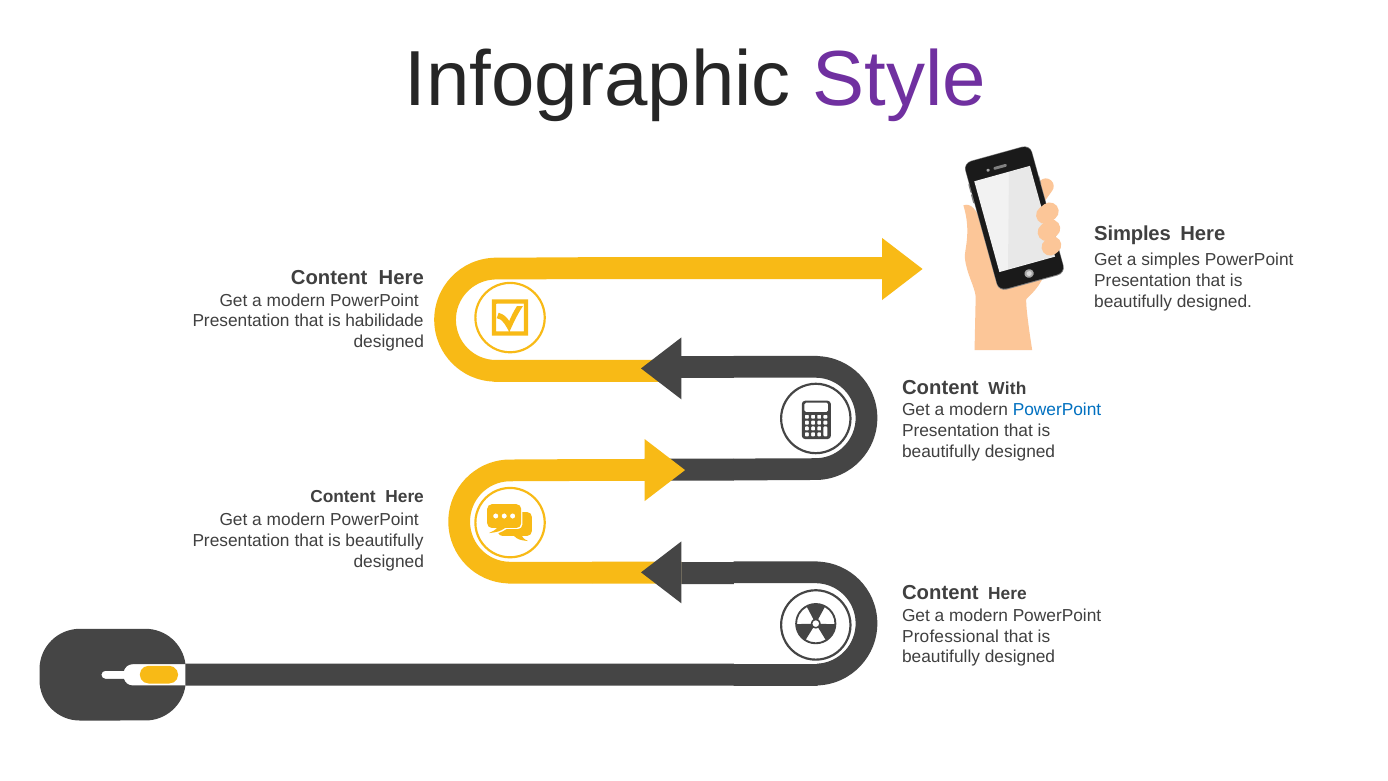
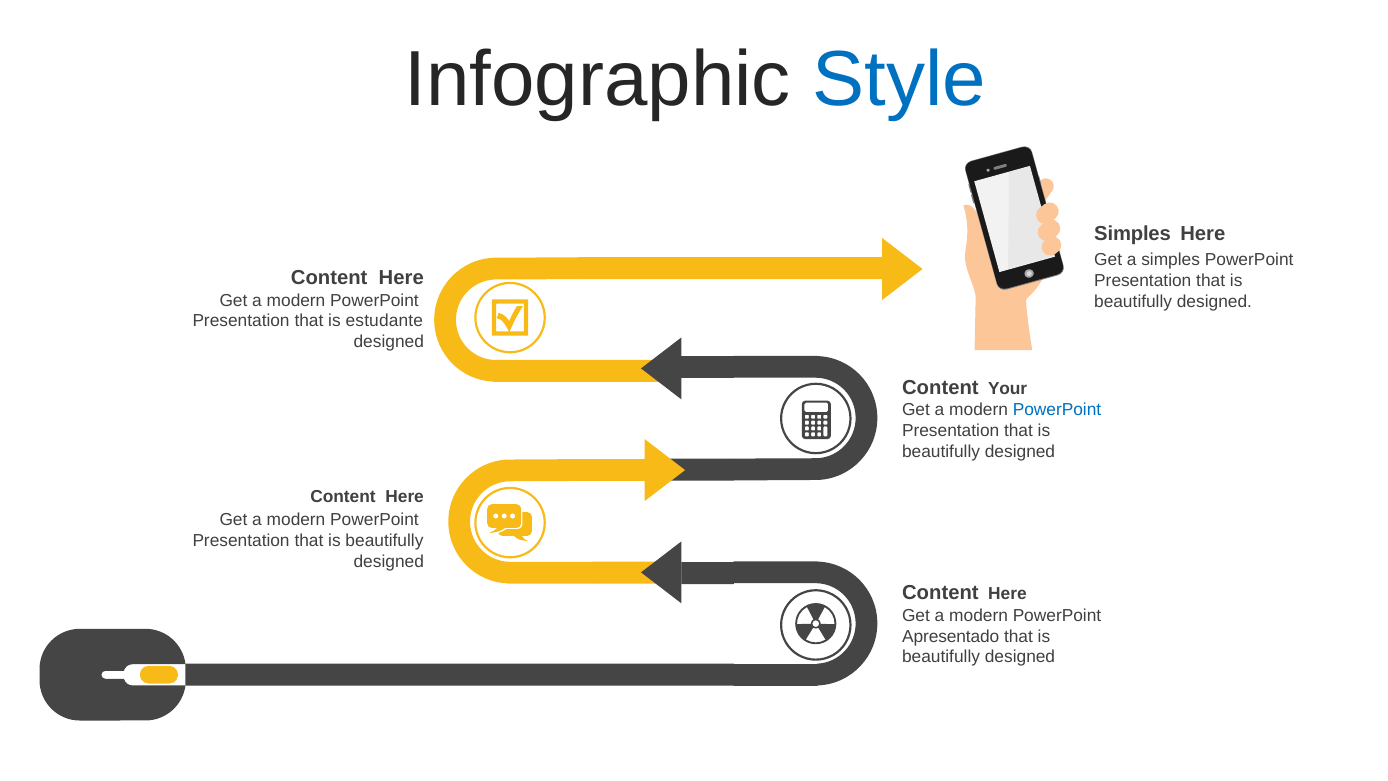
Style colour: purple -> blue (899, 79)
habilidade: habilidade -> estudante (384, 321)
With: With -> Your (1008, 388)
Professional: Professional -> Apresentado (951, 636)
